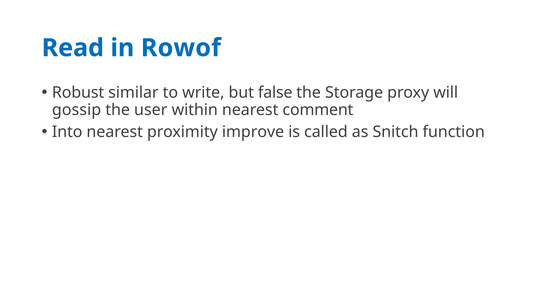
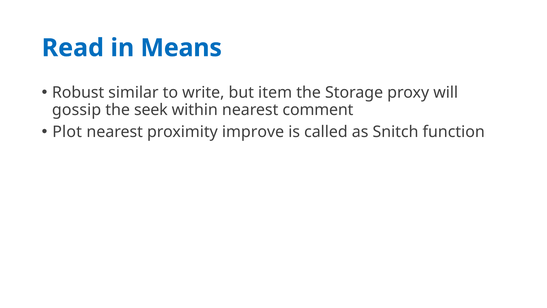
Rowof: Rowof -> Means (181, 48)
false: false -> item (275, 92)
user: user -> seek (151, 110)
Into: Into -> Plot (67, 132)
